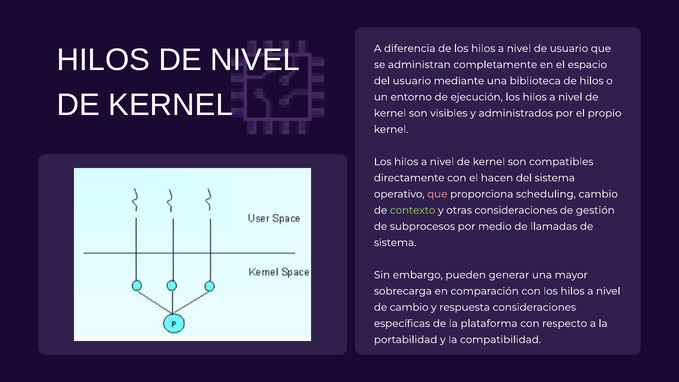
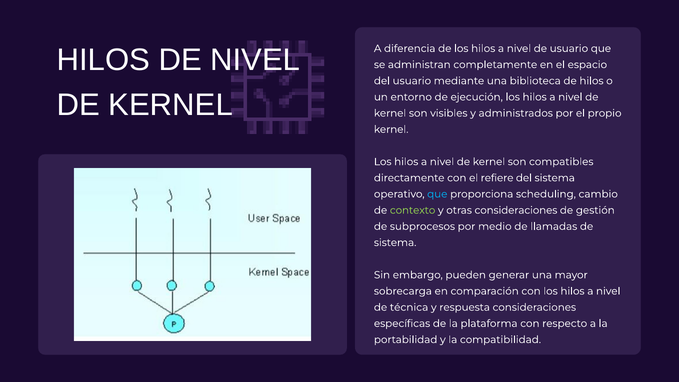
hacen: hacen -> refiere (497, 178)
que colour: pink -> light blue (437, 194)
de cambio: cambio -> técnica (409, 307)
